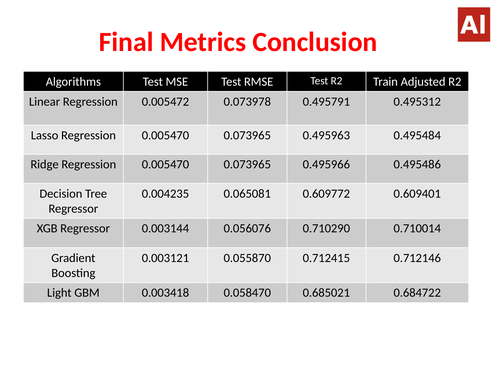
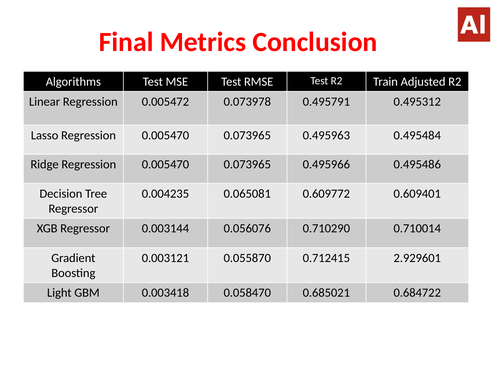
0.712146: 0.712146 -> 2.929601 (417, 258)
